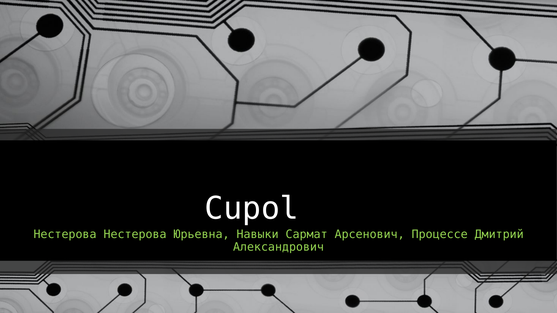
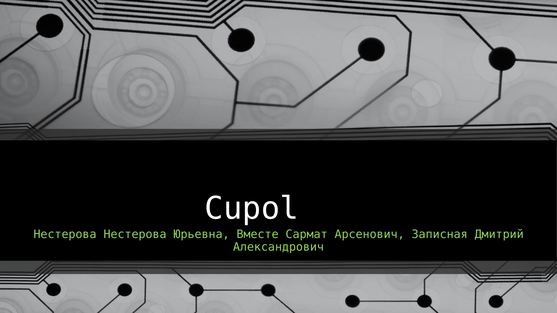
Навыки: Навыки -> Вместе (258, 235)
Процессе: Процессе -> Записная (440, 235)
